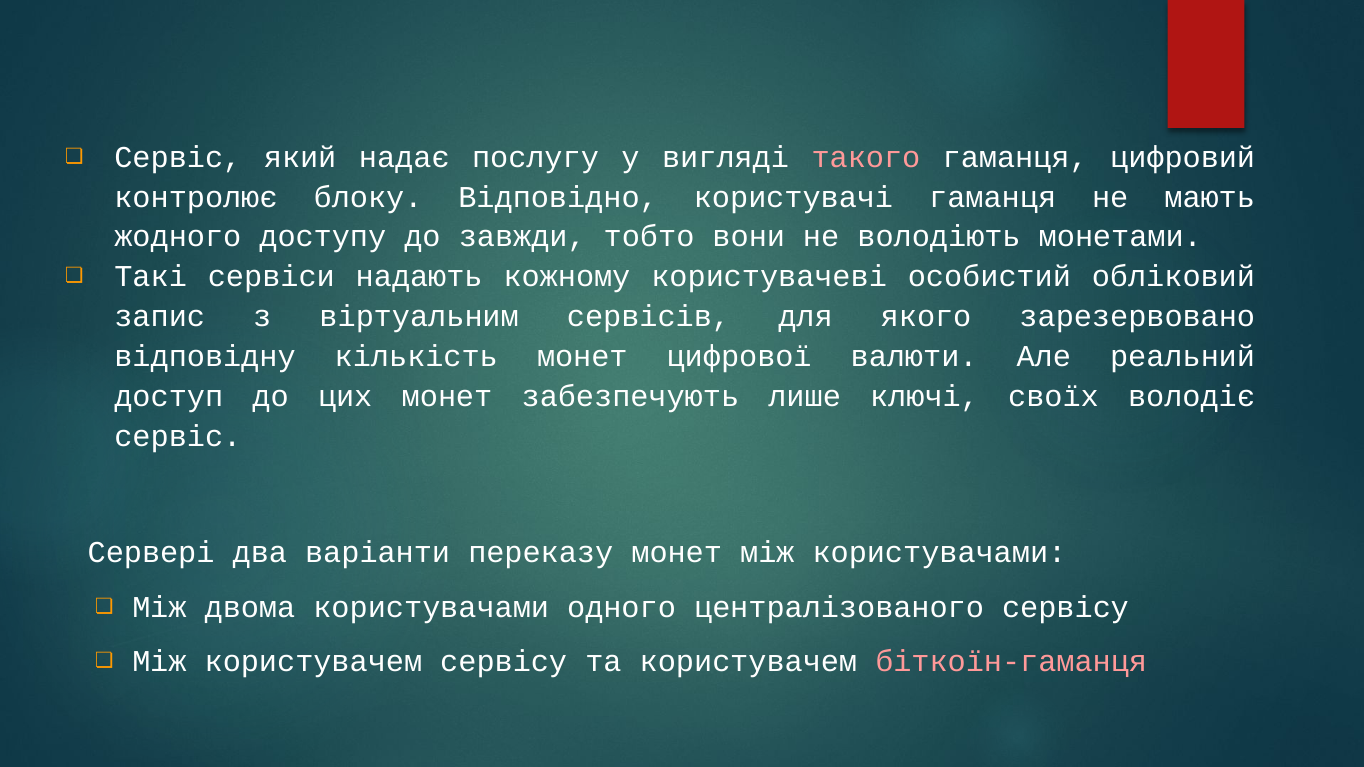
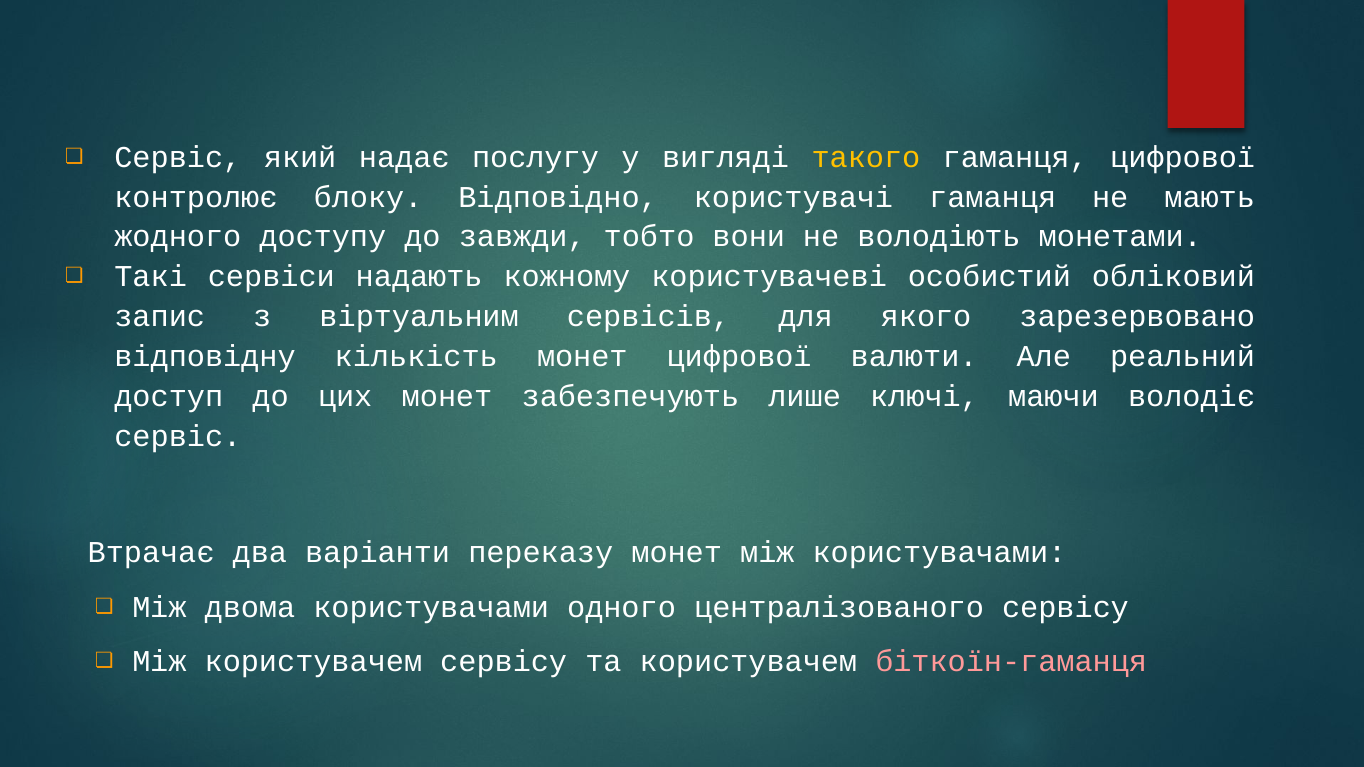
такого colour: pink -> yellow (866, 157)
гаманця цифровий: цифровий -> цифрової (1183, 157)
своїх: своїх -> маючи (1054, 397)
Сервері: Сервері -> Втрачає (151, 553)
